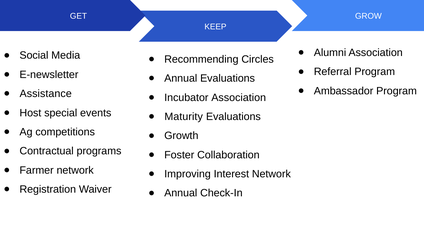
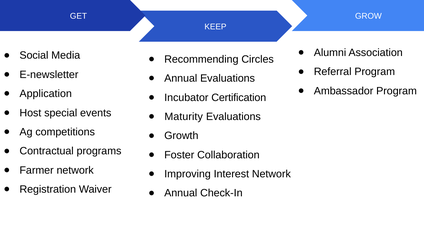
Assistance: Assistance -> Application (46, 94)
Incubator Association: Association -> Certification (239, 97)
